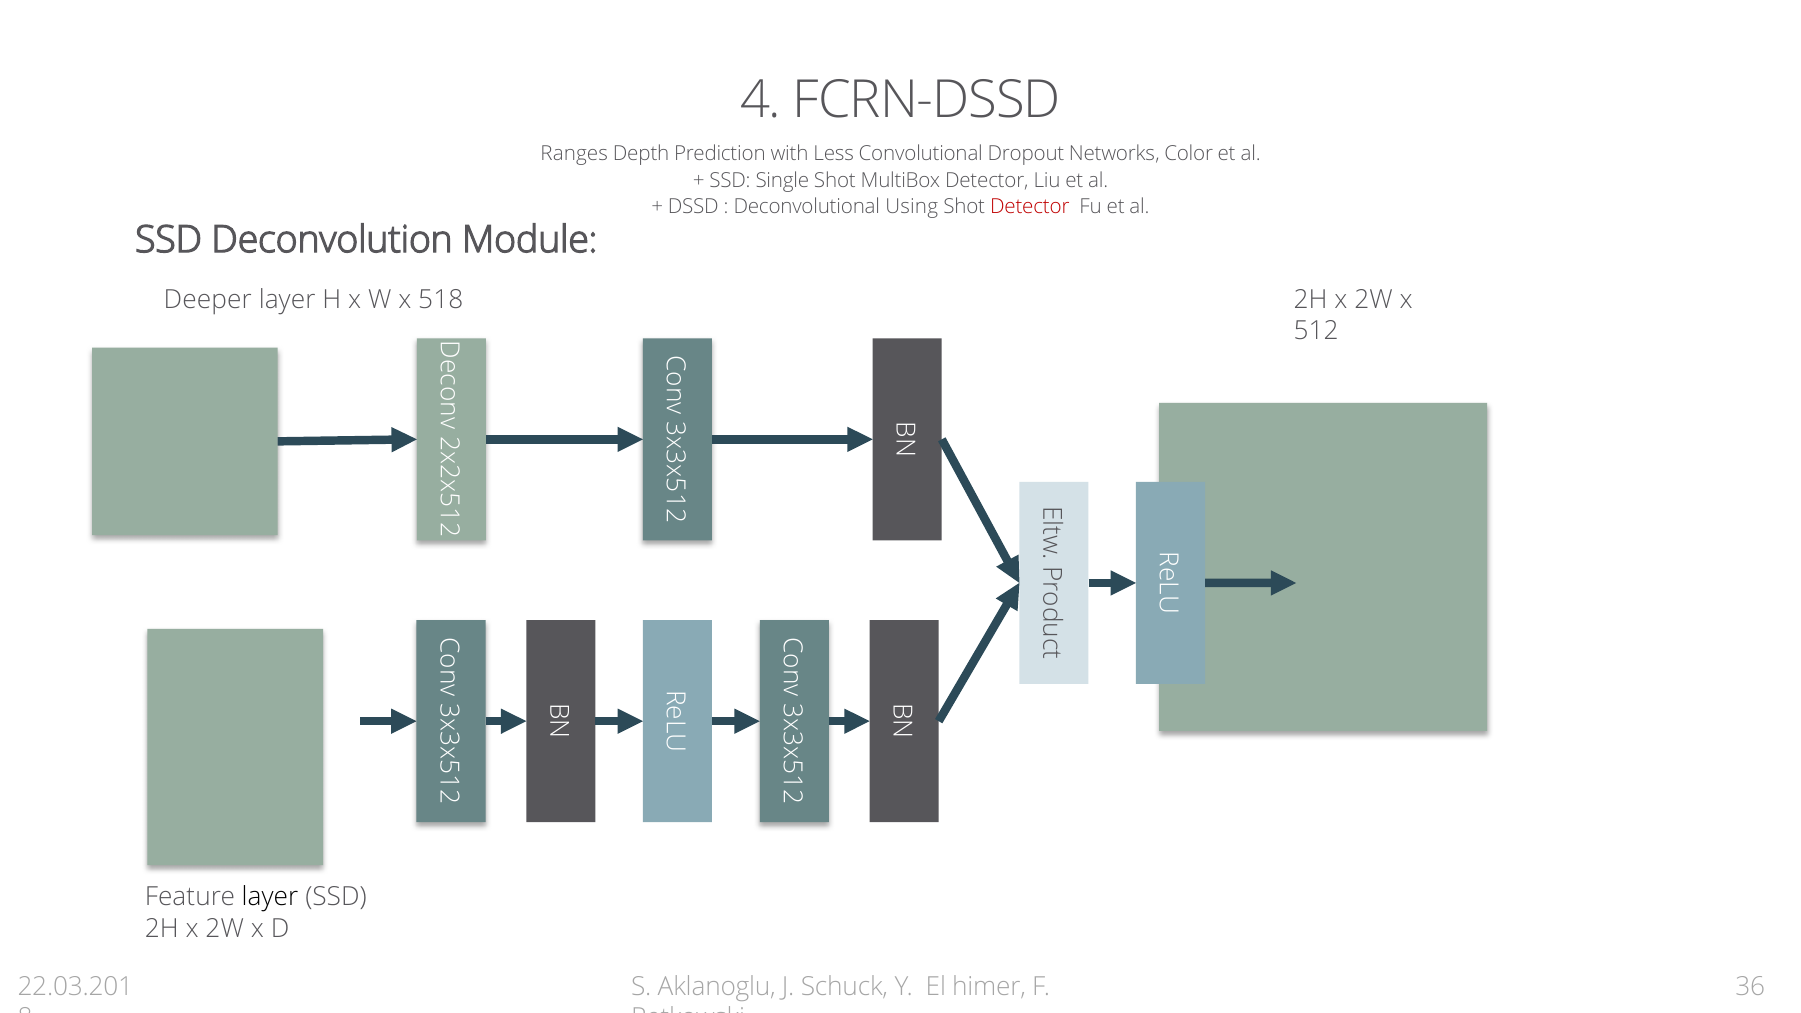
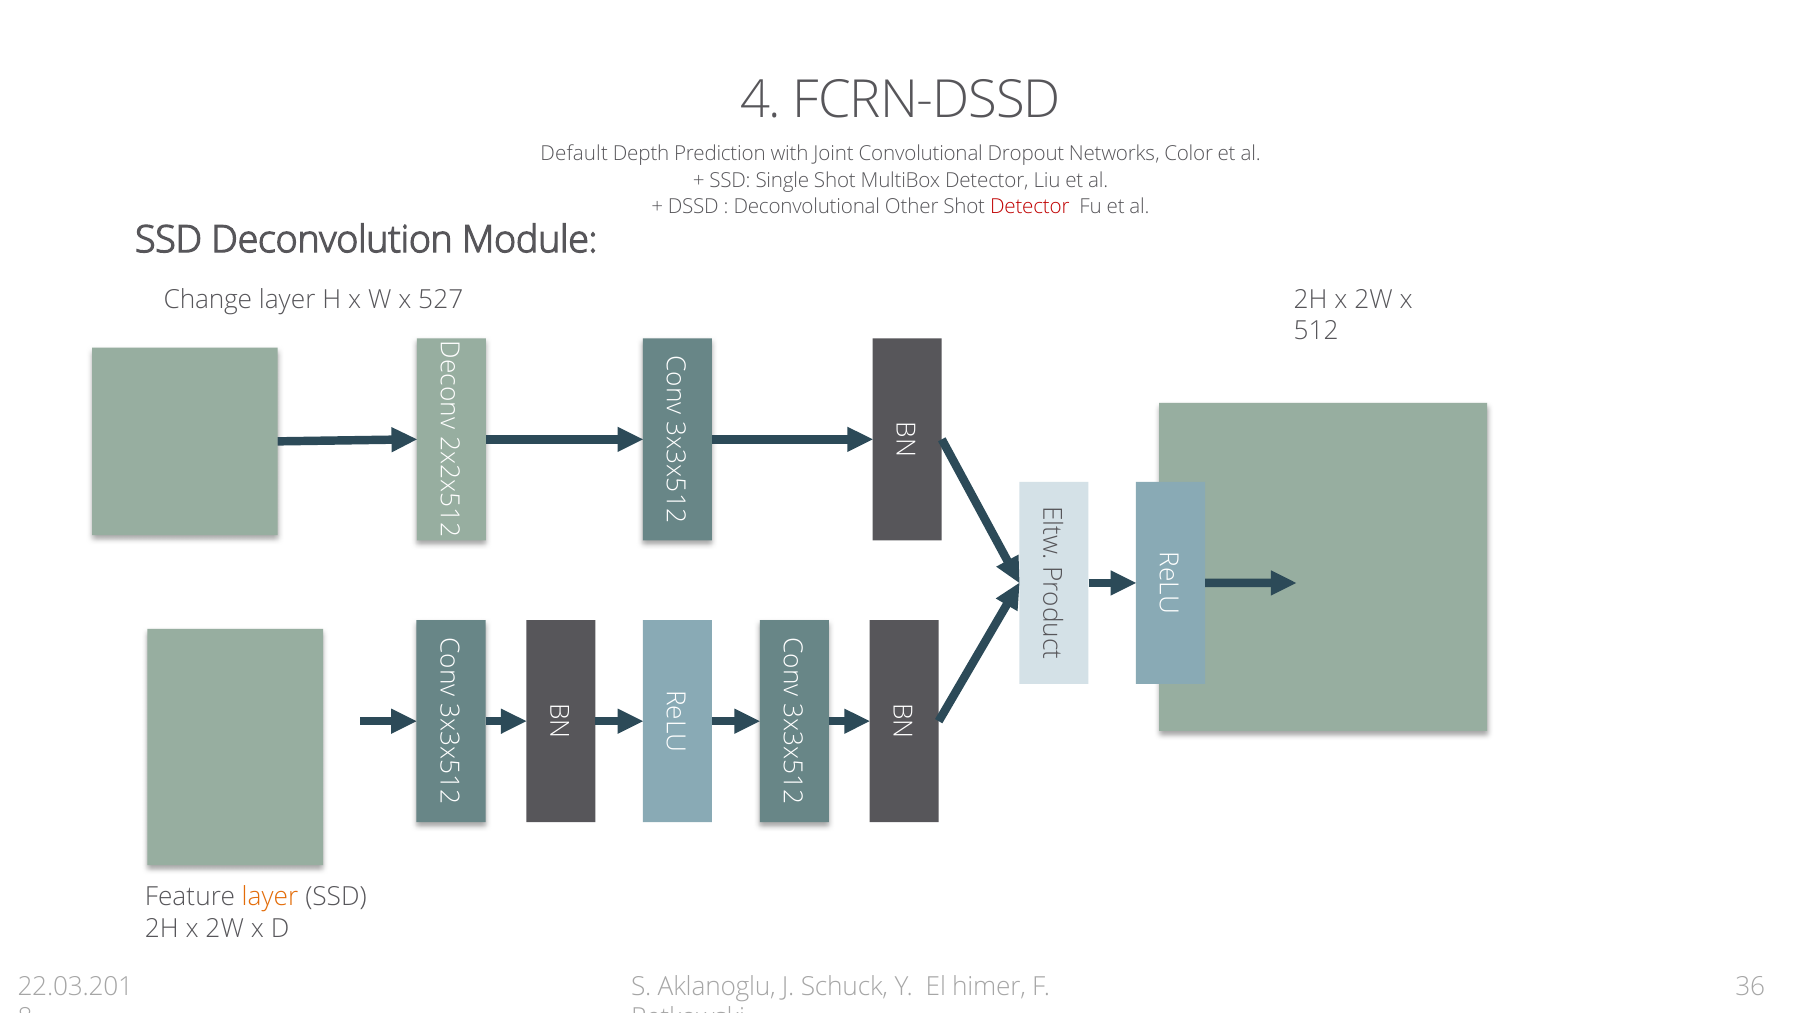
Ranges: Ranges -> Default (574, 154)
Less: Less -> Joint (834, 154)
Using: Using -> Other (912, 207)
Deeper: Deeper -> Change (208, 300)
518: 518 -> 527 (441, 300)
layer colour: black -> orange (270, 897)
